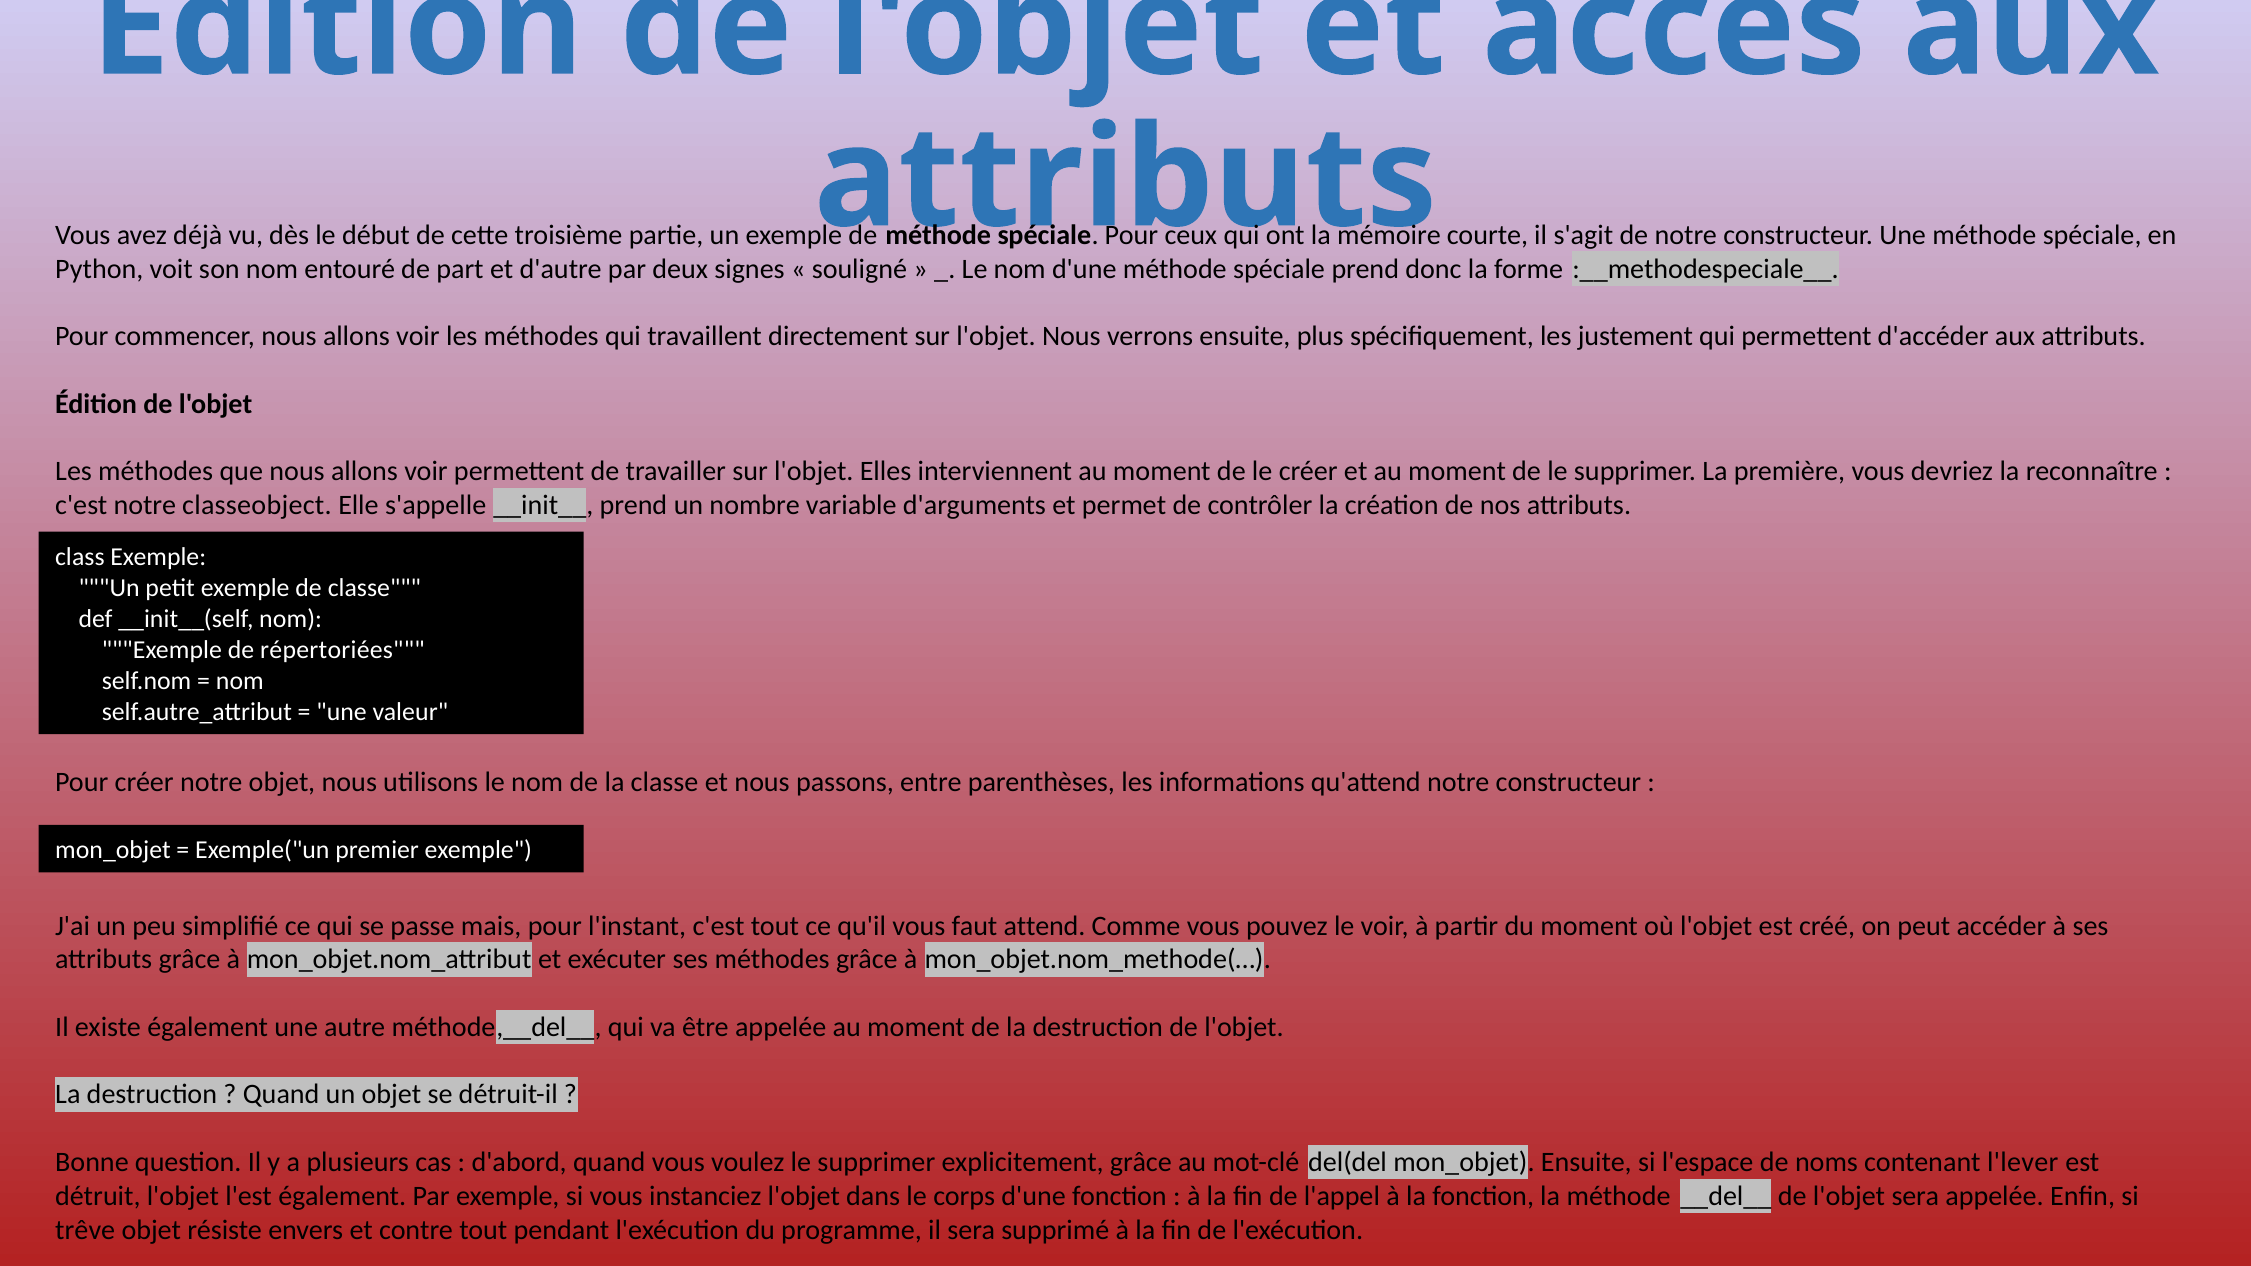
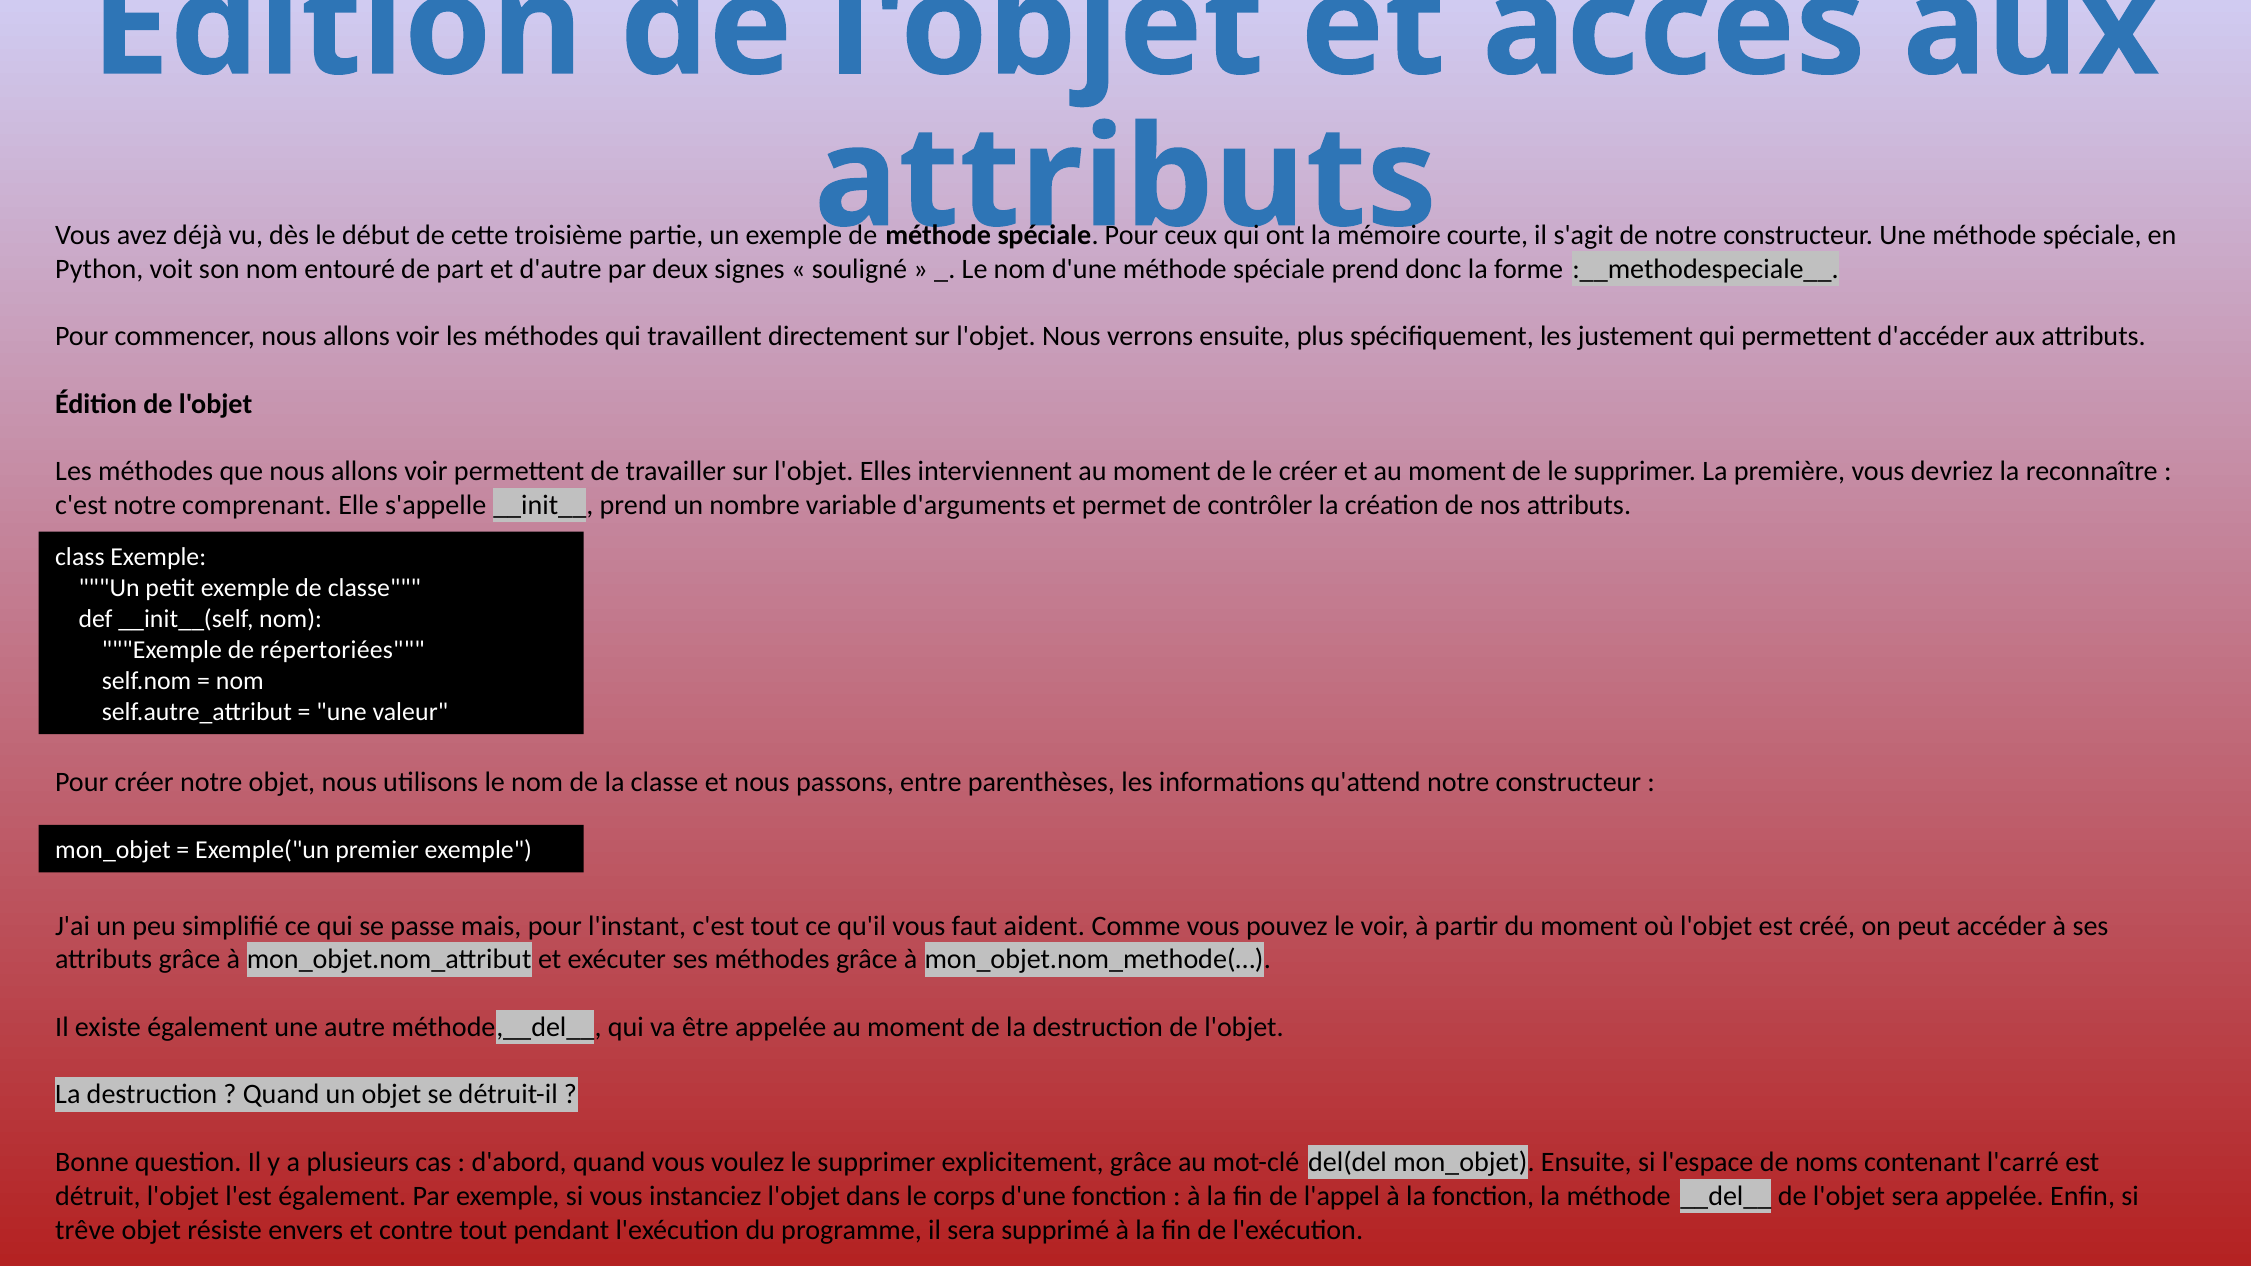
classeobject: classeobject -> comprenant (257, 505)
attend: attend -> aident (1044, 926)
l'lever: l'lever -> l'carré (2023, 1162)
